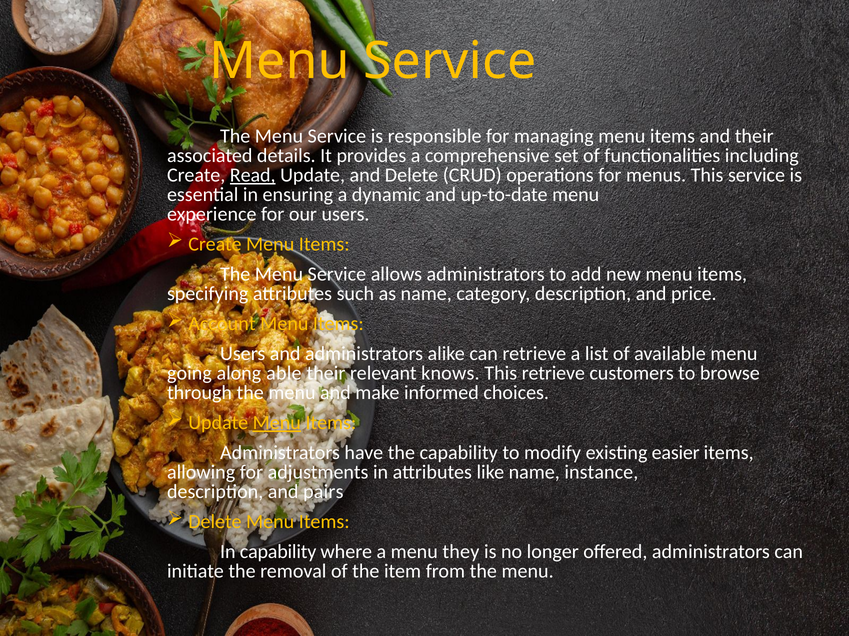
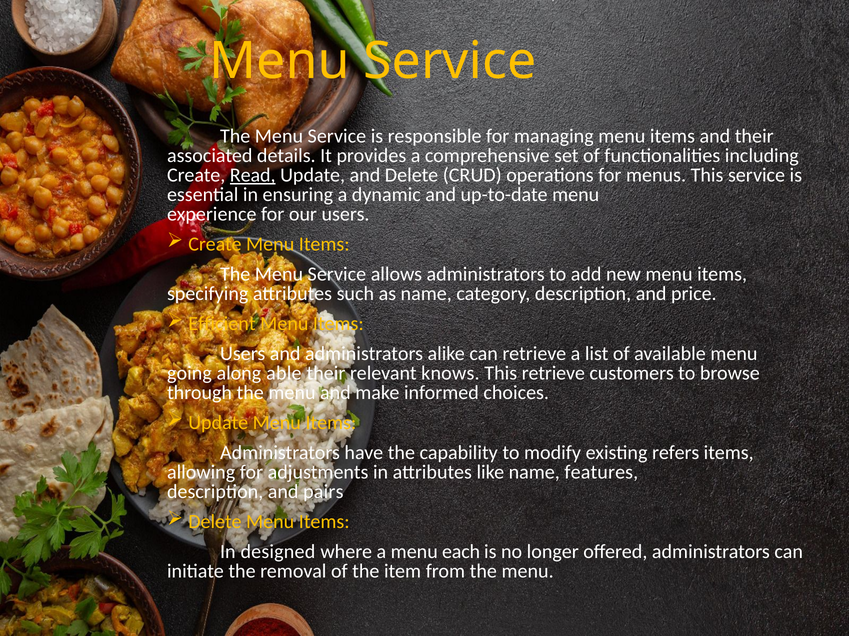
Account: Account -> Efficient (222, 324)
Menu underline: present -> none (277, 423)
easier: easier -> refers (676, 453)
instance: instance -> features (601, 473)
In capability: capability -> designed (278, 552)
they: they -> each (461, 552)
